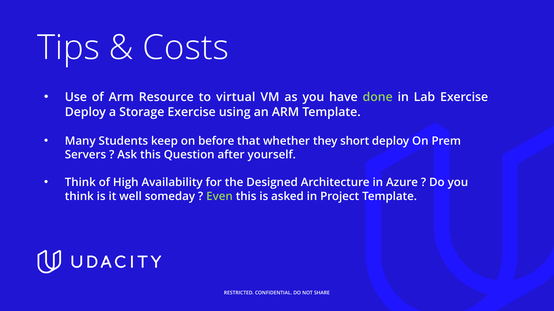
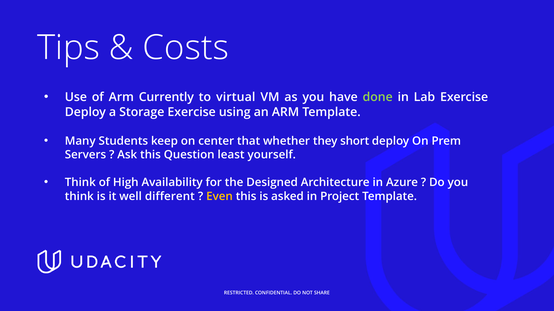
Resource: Resource -> Currently (166, 97)
before: before -> center (216, 141)
after: after -> least (231, 155)
someday: someday -> different (170, 197)
Even colour: light green -> yellow (219, 197)
